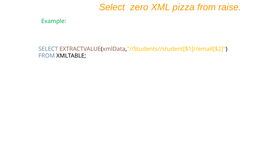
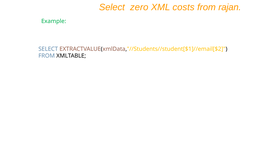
pizza: pizza -> costs (184, 7)
raise: raise -> rajan (230, 7)
